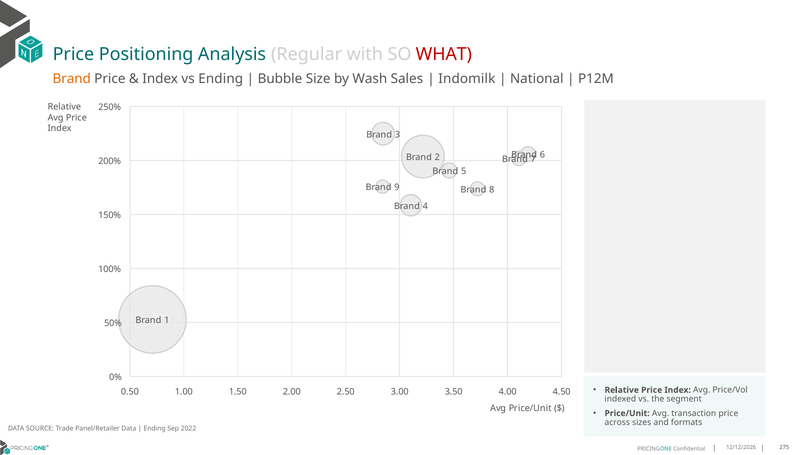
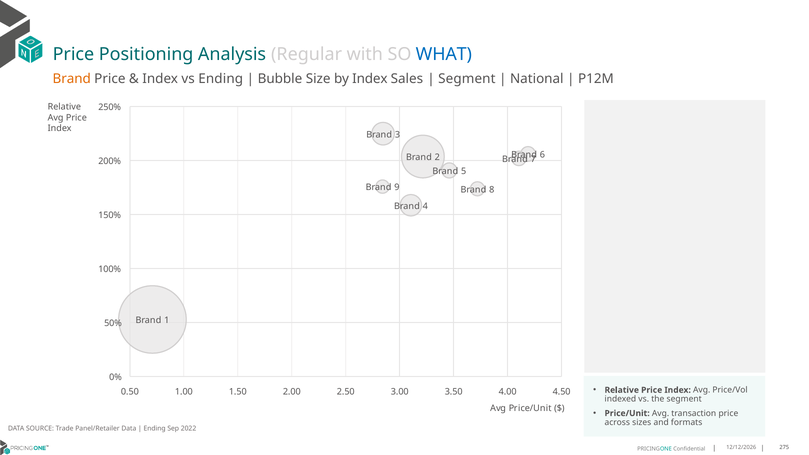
WHAT colour: red -> blue (444, 54)
by Wash: Wash -> Index (370, 79)
Indomilk: Indomilk -> Segment (467, 79)
